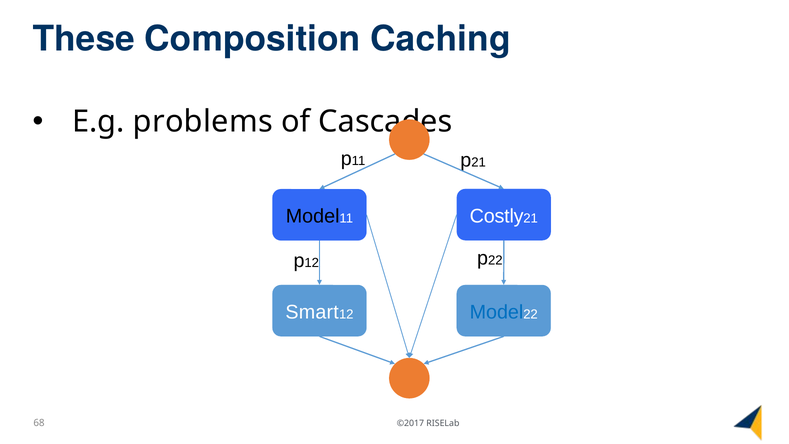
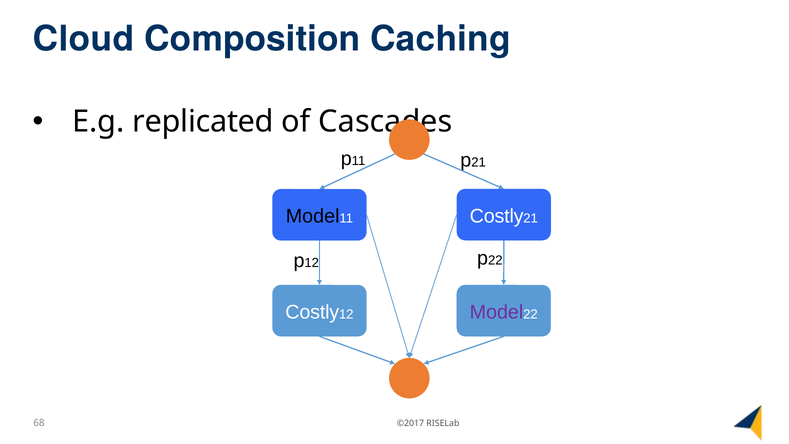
These: These -> Cloud (84, 39)
problems: problems -> replicated (203, 122)
Smart: Smart -> Costly (312, 312)
Model colour: blue -> purple (496, 312)
